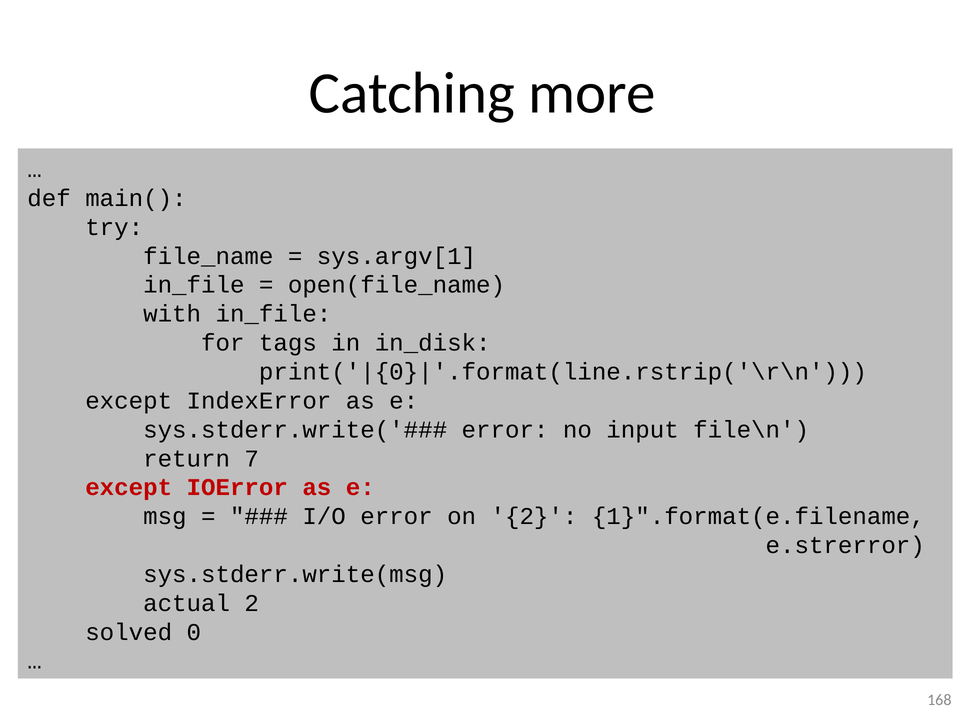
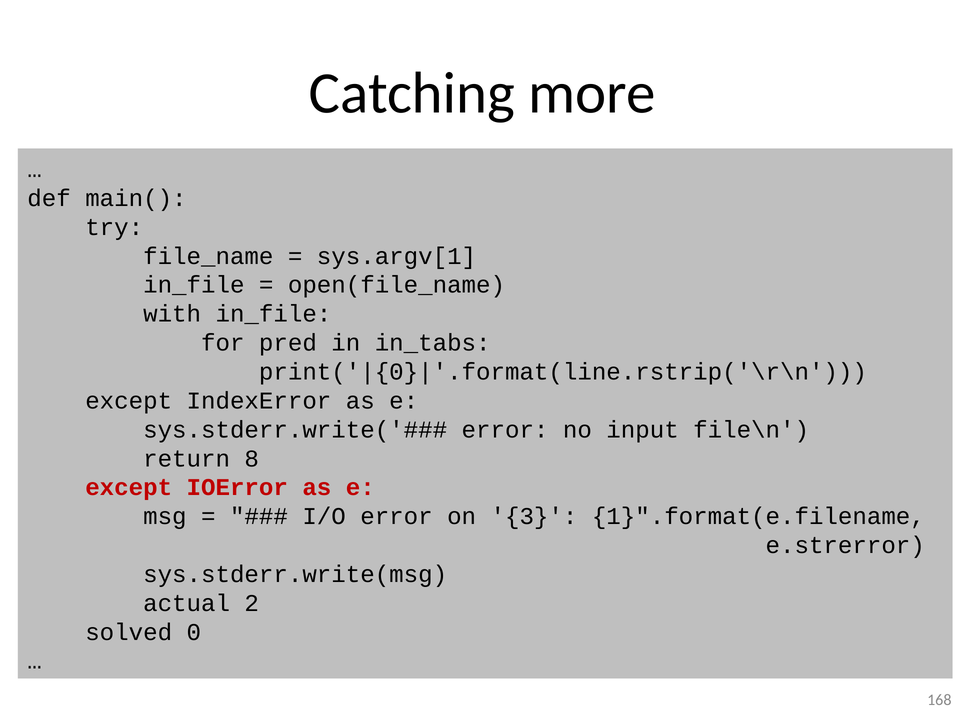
tags: tags -> pred (288, 343)
in_disk: in_disk -> in_tabs (433, 343)
7: 7 -> 8 (252, 459)
on 2: 2 -> 3 (534, 517)
